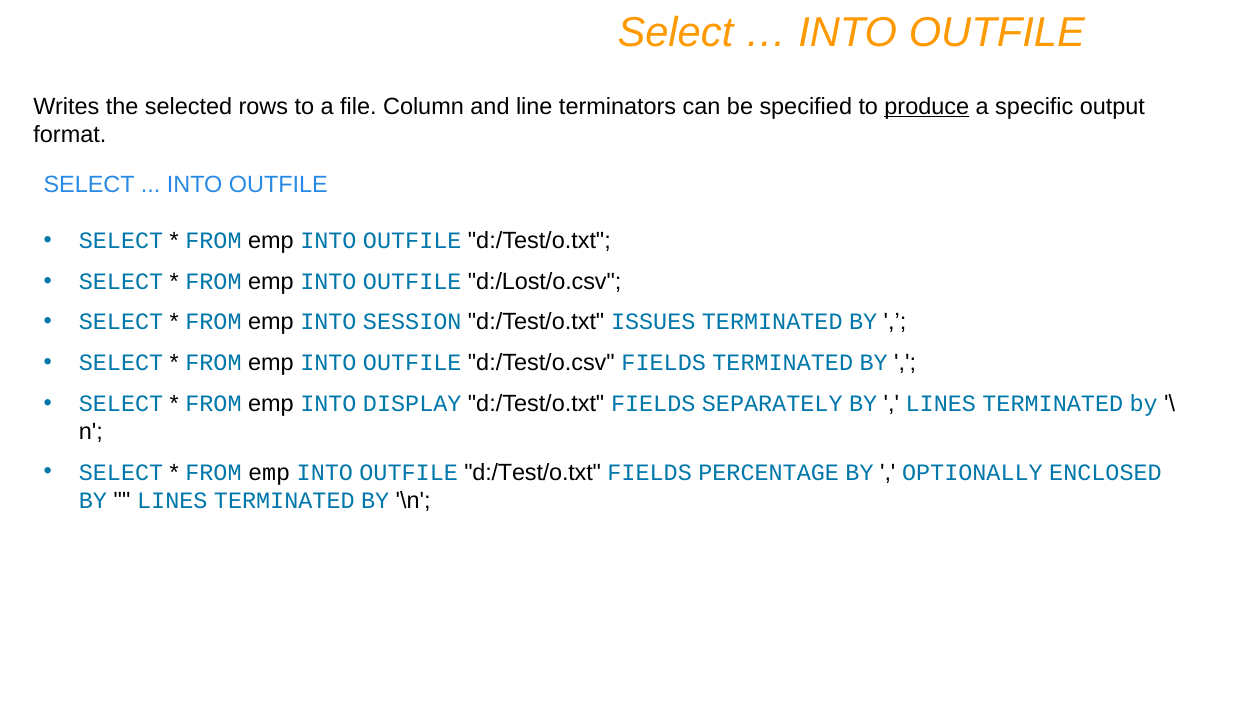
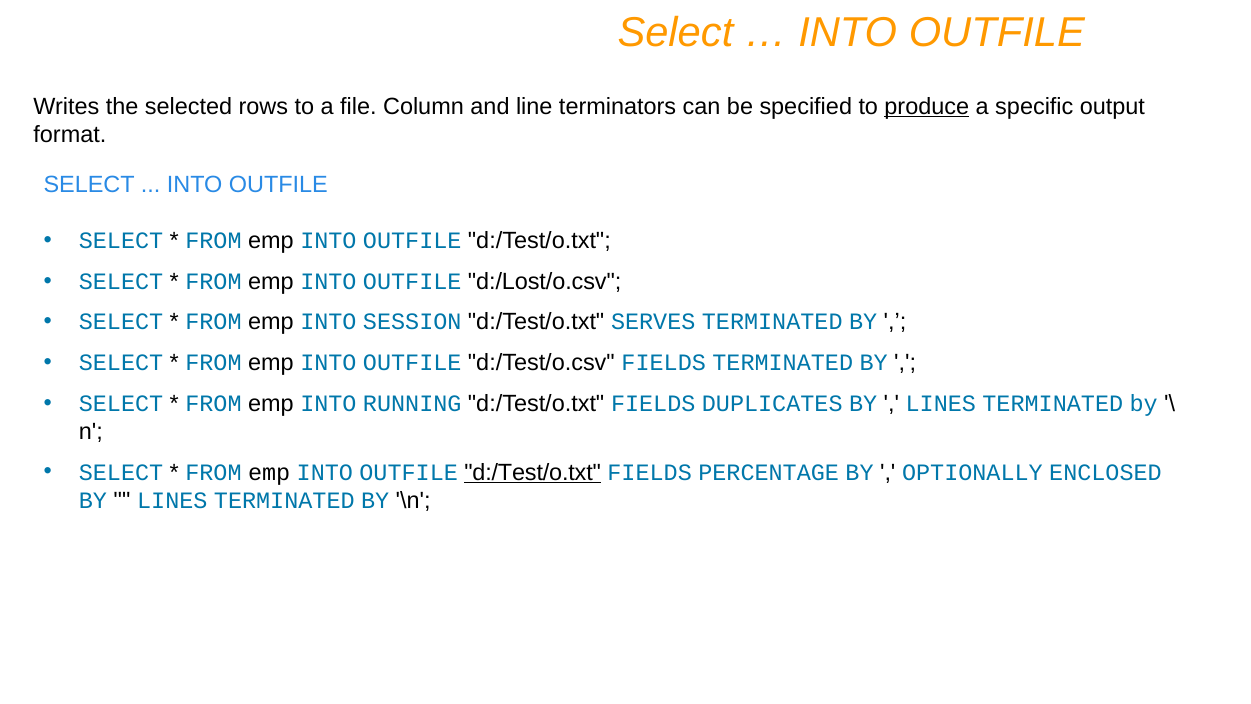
ISSUES: ISSUES -> SERVES (653, 322)
DISPLAY: DISPLAY -> RUNNING (412, 403)
SEPARATELY: SEPARATELY -> DUPLICATES (772, 403)
d:/Test/o.txt underline: none -> present (533, 472)
